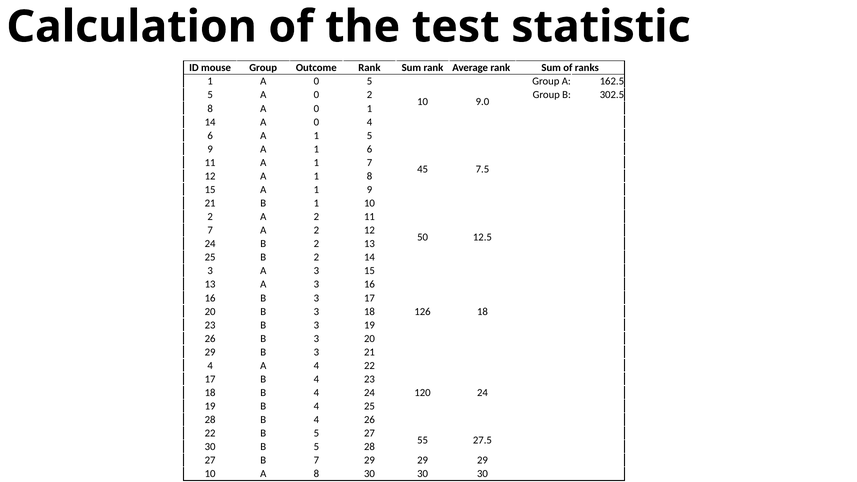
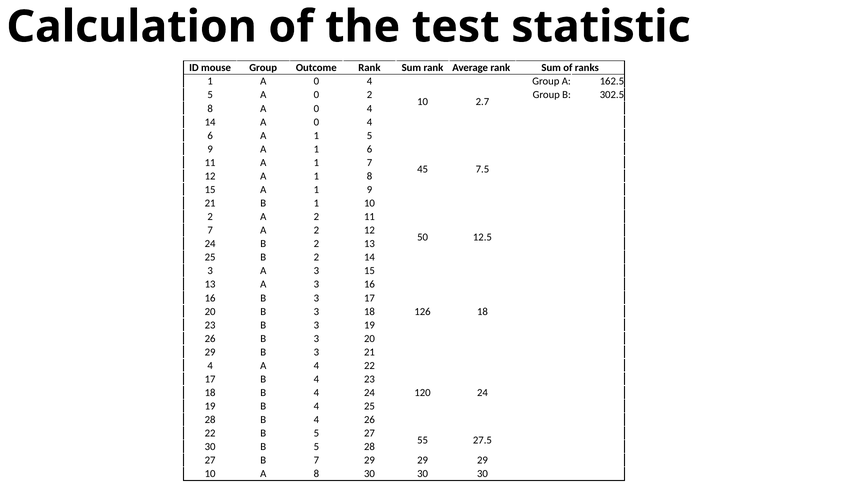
1 A 0 5: 5 -> 4 (369, 81)
9.0: 9.0 -> 2.7 (482, 102)
8 A 0 1: 1 -> 4 (369, 108)
